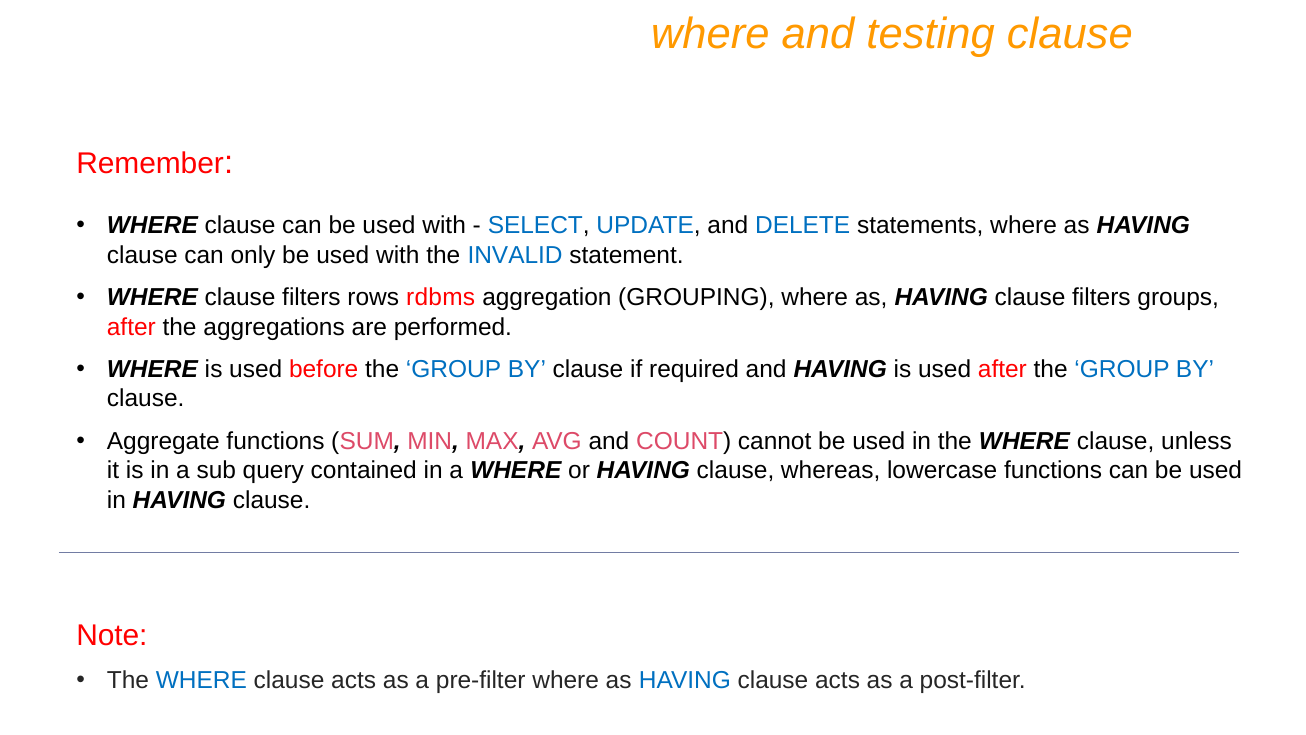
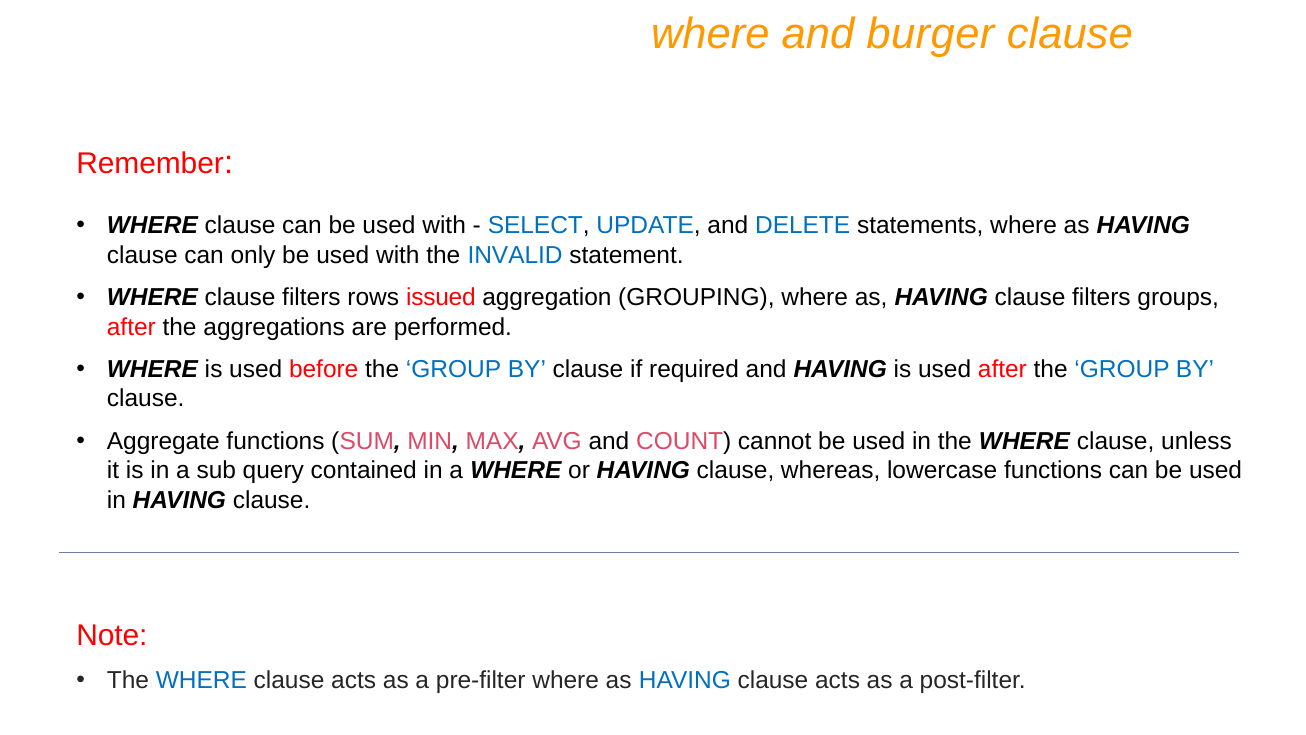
testing: testing -> burger (930, 34)
rdbms: rdbms -> issued (441, 297)
